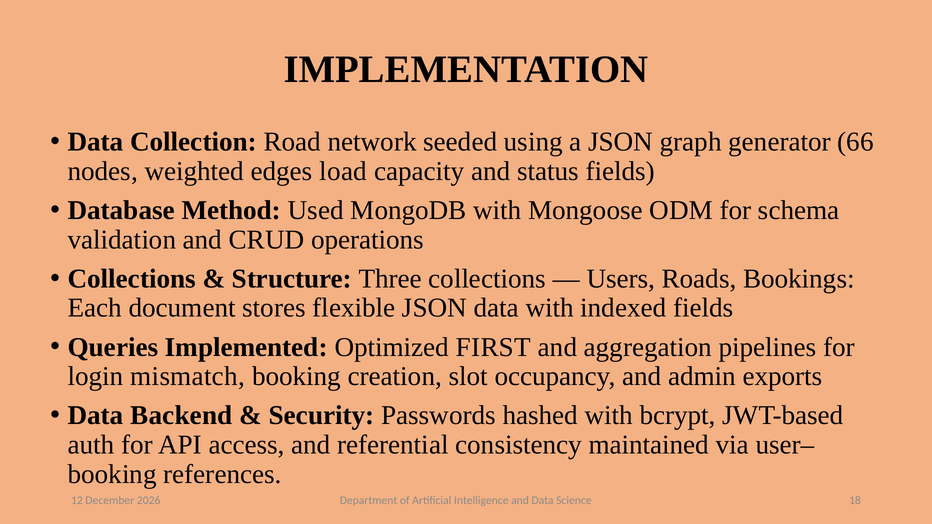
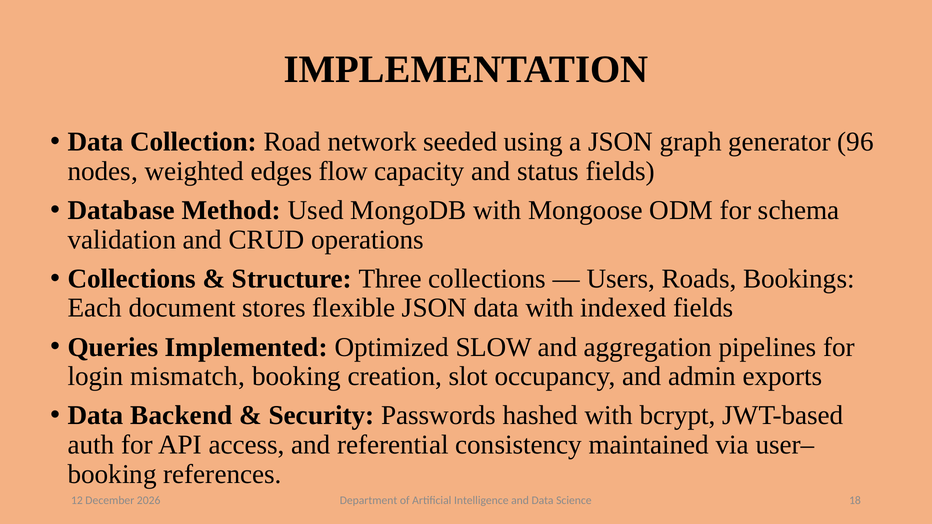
66: 66 -> 96 (856, 142)
load: load -> flow (343, 171)
FIRST: FIRST -> SLOW (494, 347)
